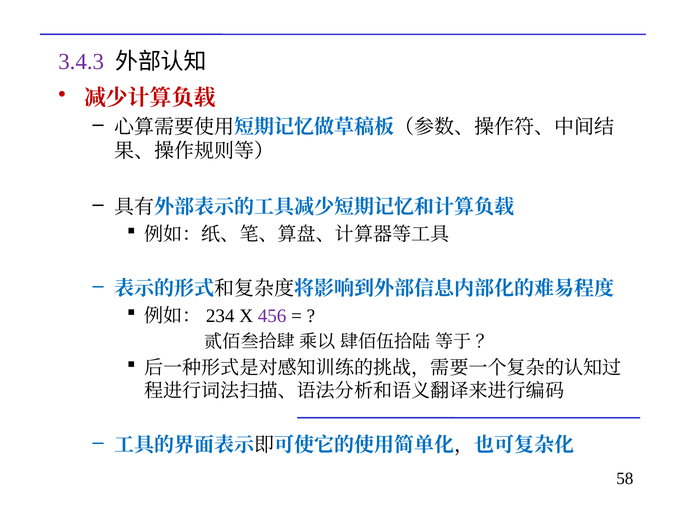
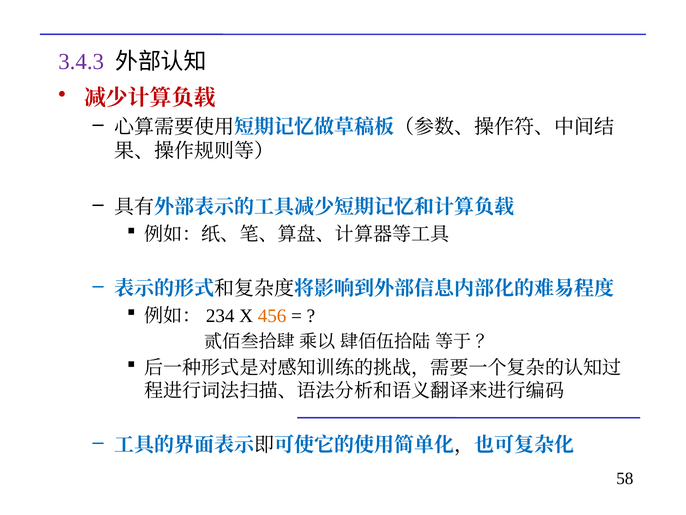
456 colour: purple -> orange (272, 316)
